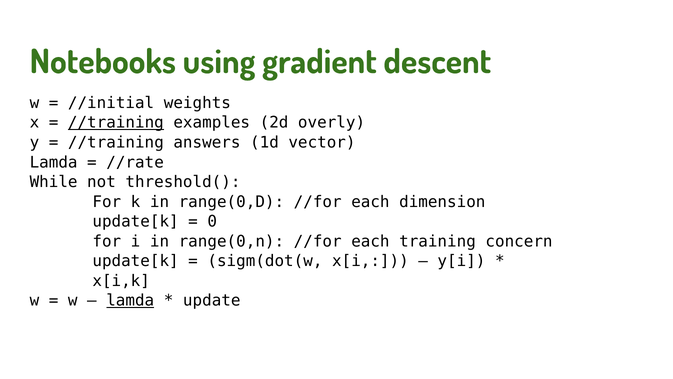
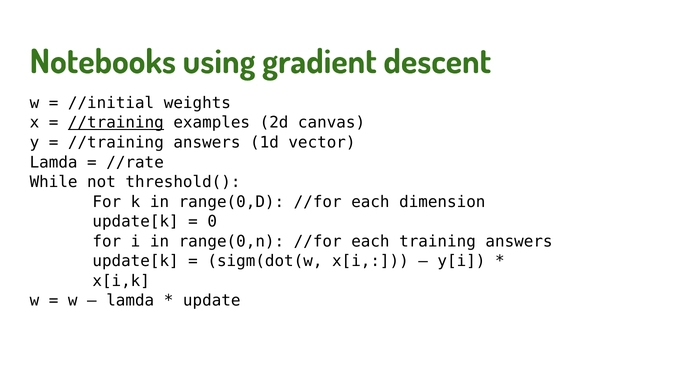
overly: overly -> canvas (332, 123)
training concern: concern -> answers (519, 241)
lamda underline: present -> none (130, 300)
